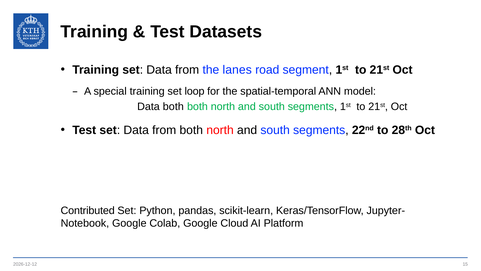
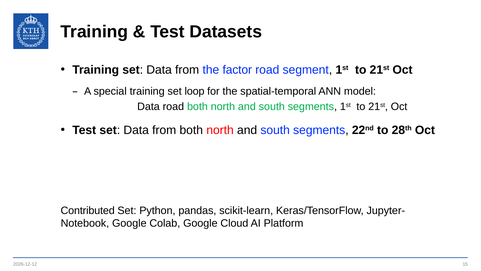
lanes: lanes -> factor (237, 70)
Data both: both -> road (173, 107)
